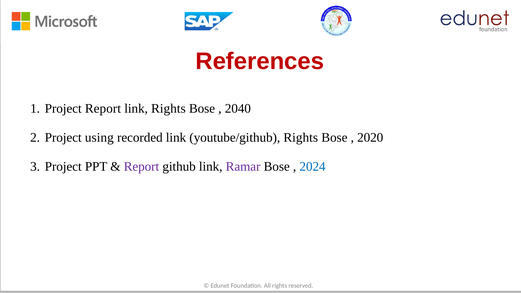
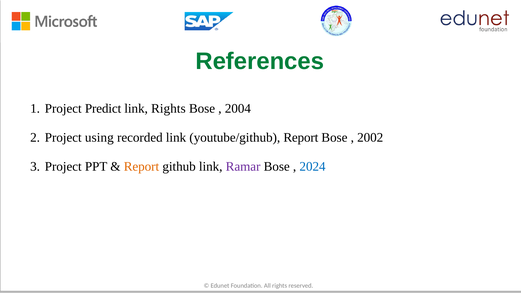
References colour: red -> green (260, 61)
Project Report: Report -> Predict (103, 109)
2040: 2040 -> 2004 (238, 109)
youtube/github Rights: Rights -> Report (301, 138)
2020: 2020 -> 2002 (370, 138)
Report colour: purple -> orange (141, 166)
